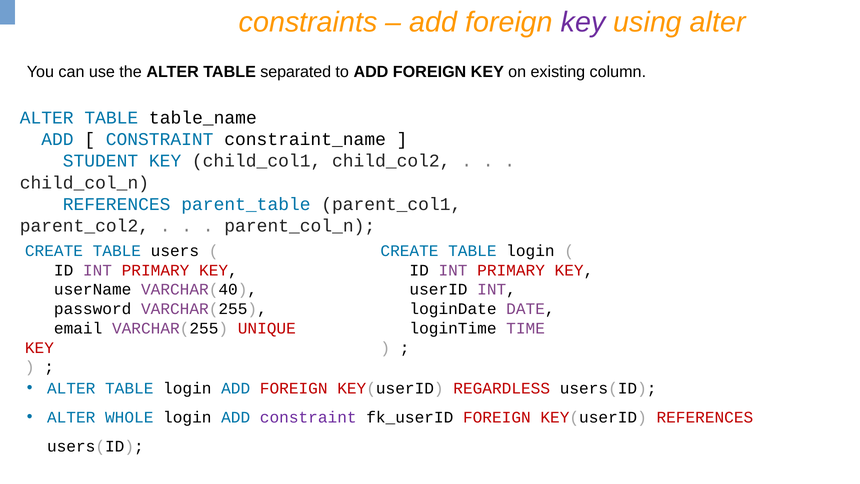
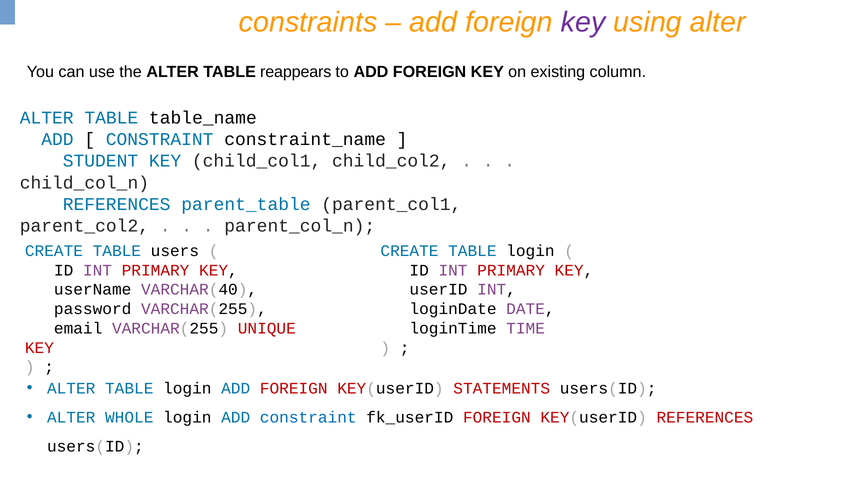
separated: separated -> reappears (296, 72)
REGARDLESS: REGARDLESS -> STATEMENTS (502, 388)
constraint colour: purple -> blue (308, 417)
